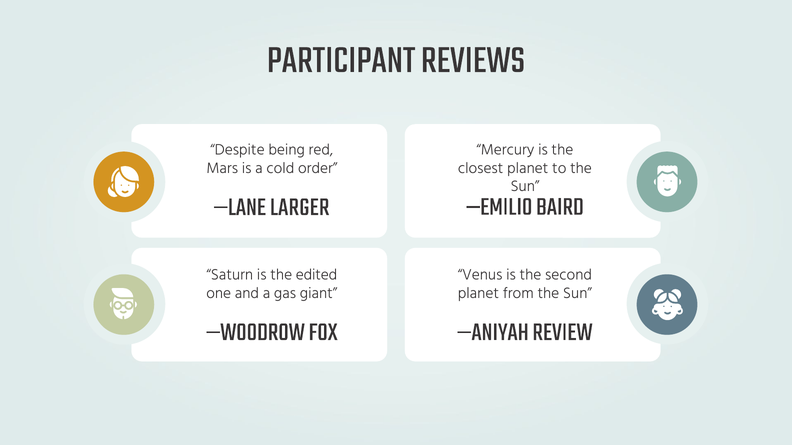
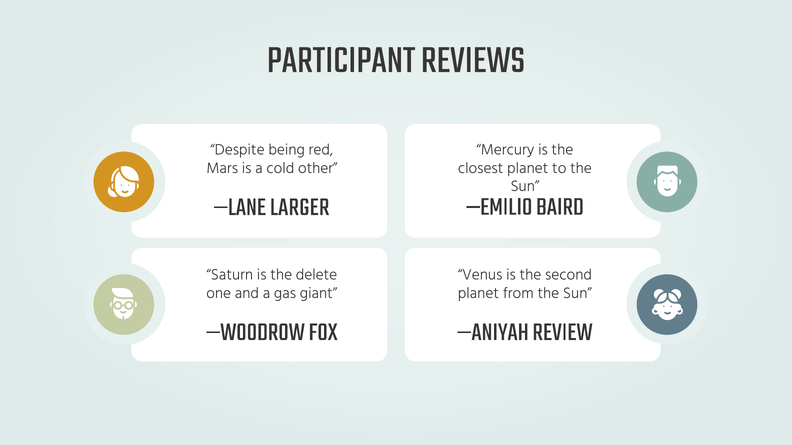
order: order -> other (318, 168)
edited: edited -> delete (317, 275)
